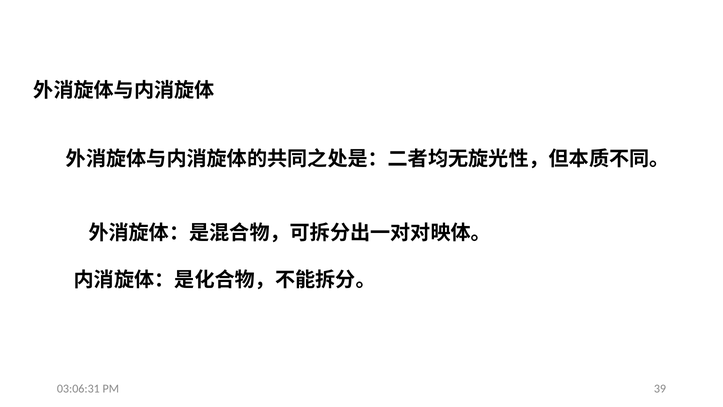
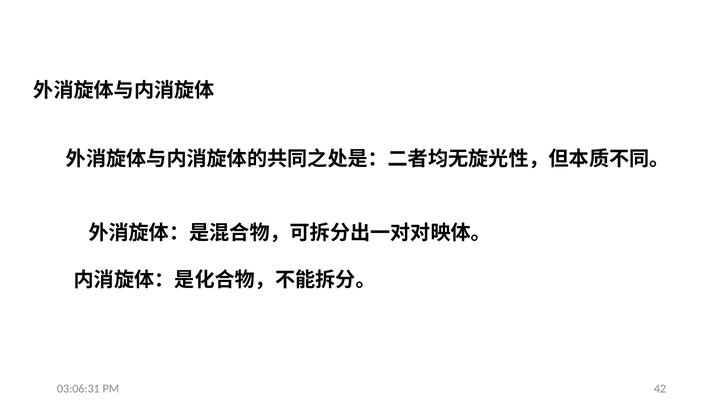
39: 39 -> 42 (660, 388)
